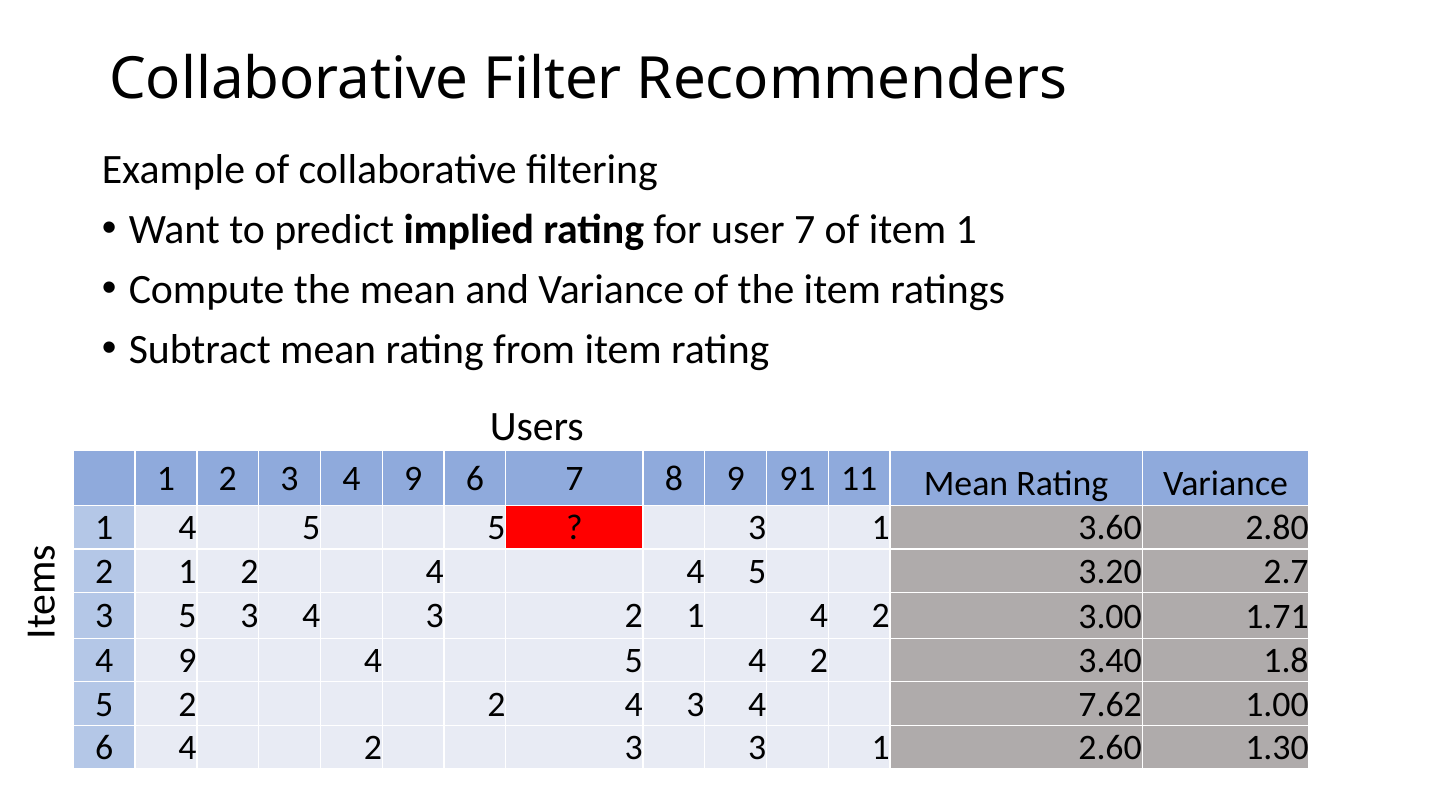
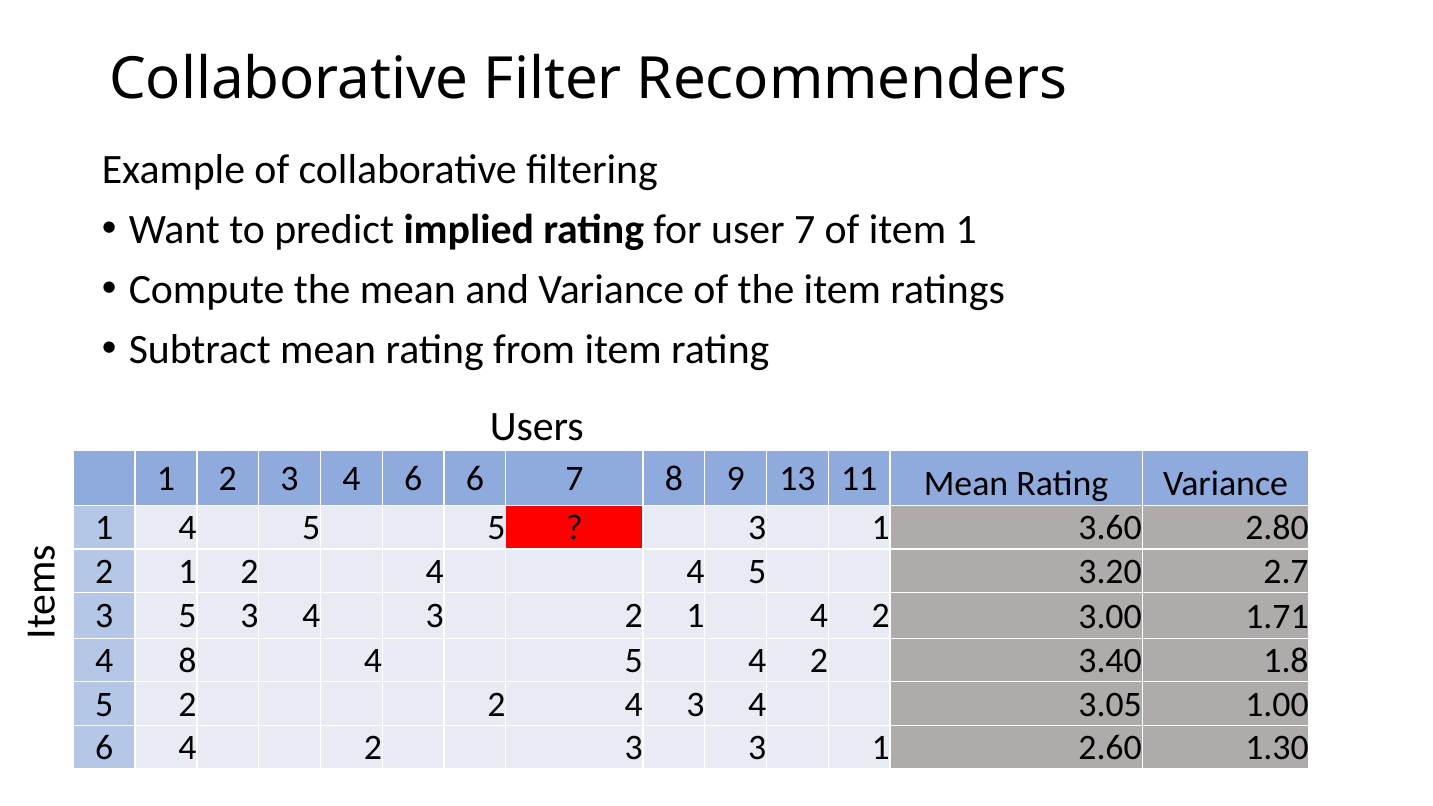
3 4 9: 9 -> 6 (413, 478)
91: 91 -> 13 (797, 478)
9: 9 -> 8 (188, 661)
7.62: 7.62 -> 3.05 (1110, 704)
